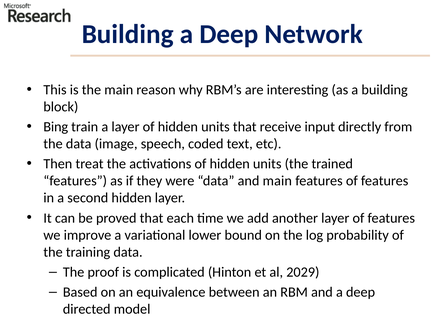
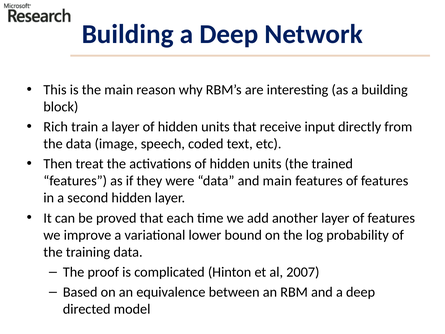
Bing: Bing -> Rich (56, 127)
2029: 2029 -> 2007 (303, 272)
